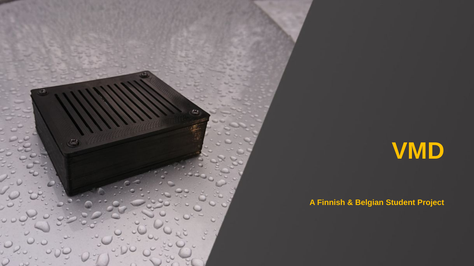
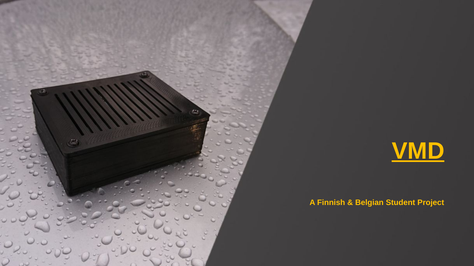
VMD underline: none -> present (418, 151)
